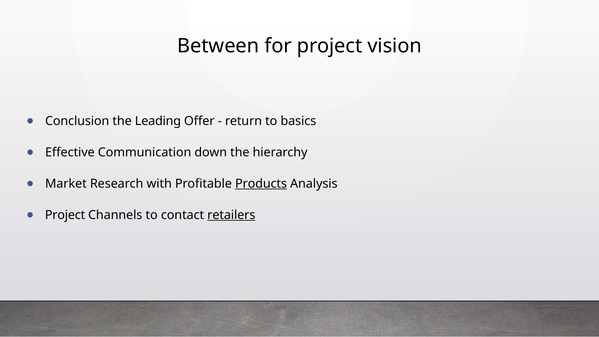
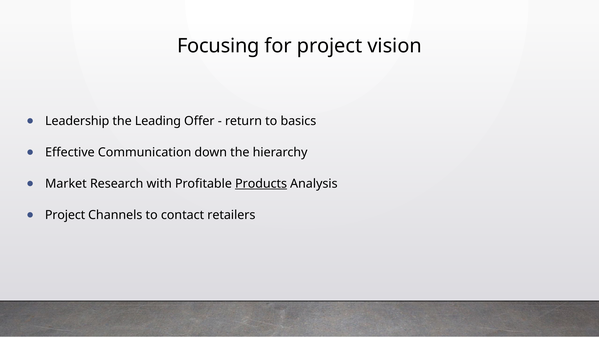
Between: Between -> Focusing (218, 46)
Conclusion: Conclusion -> Leadership (77, 121)
retailers underline: present -> none (231, 215)
